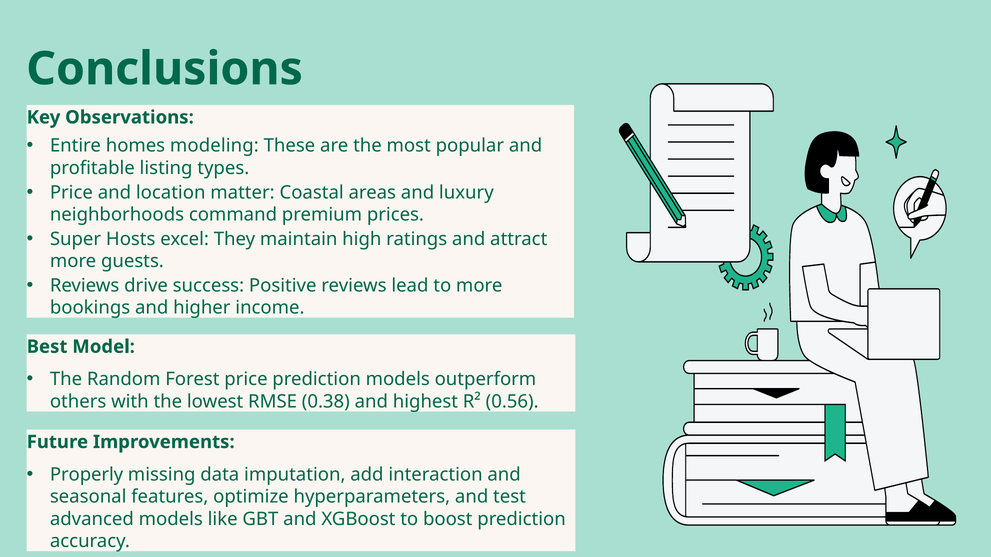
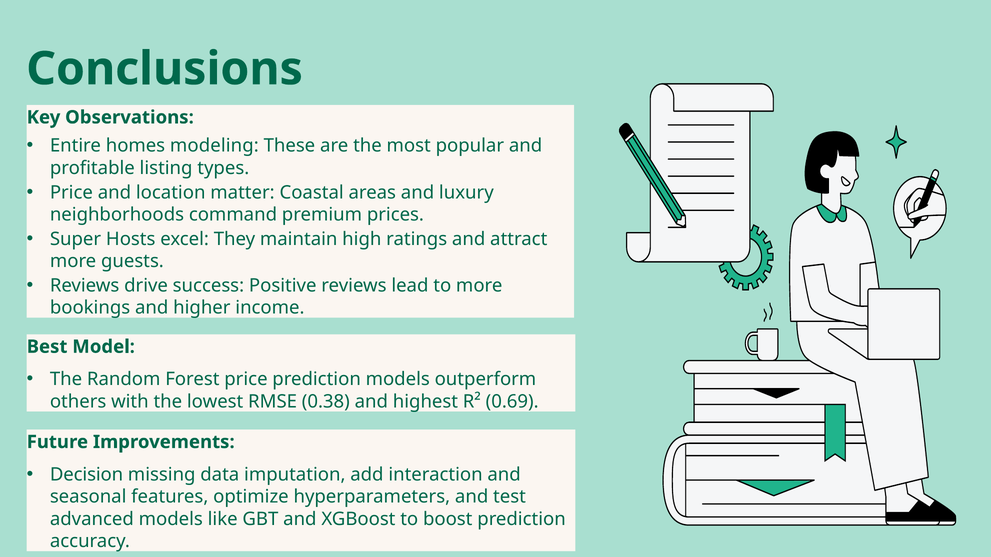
0.56: 0.56 -> 0.69 (512, 402)
Properly: Properly -> Decision (87, 475)
